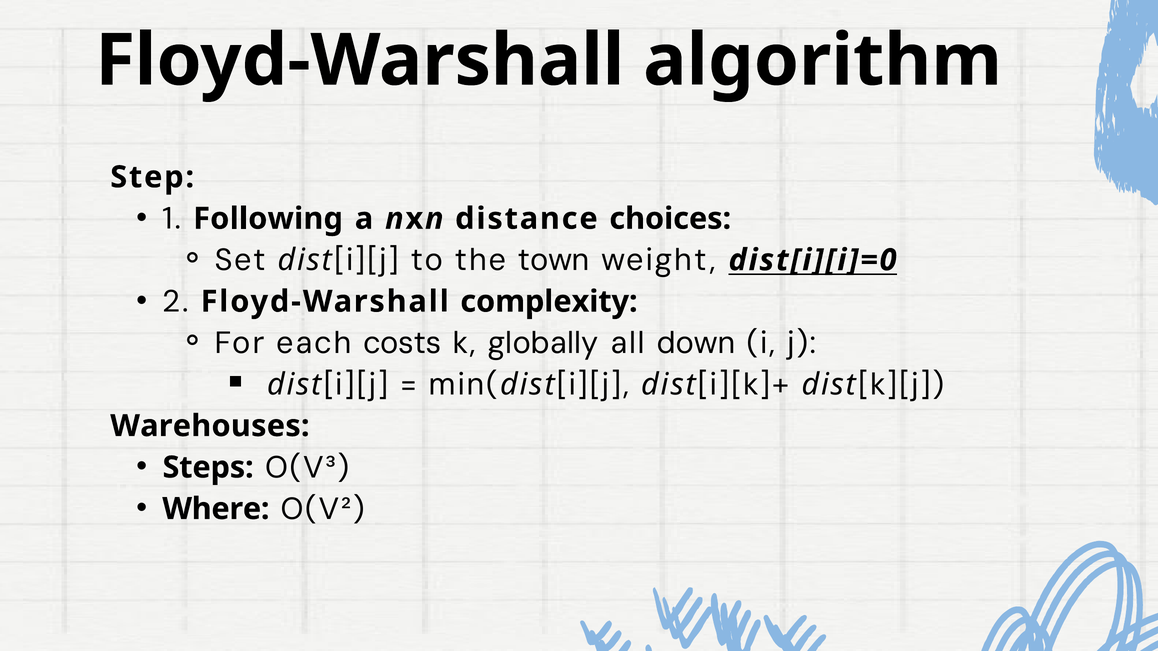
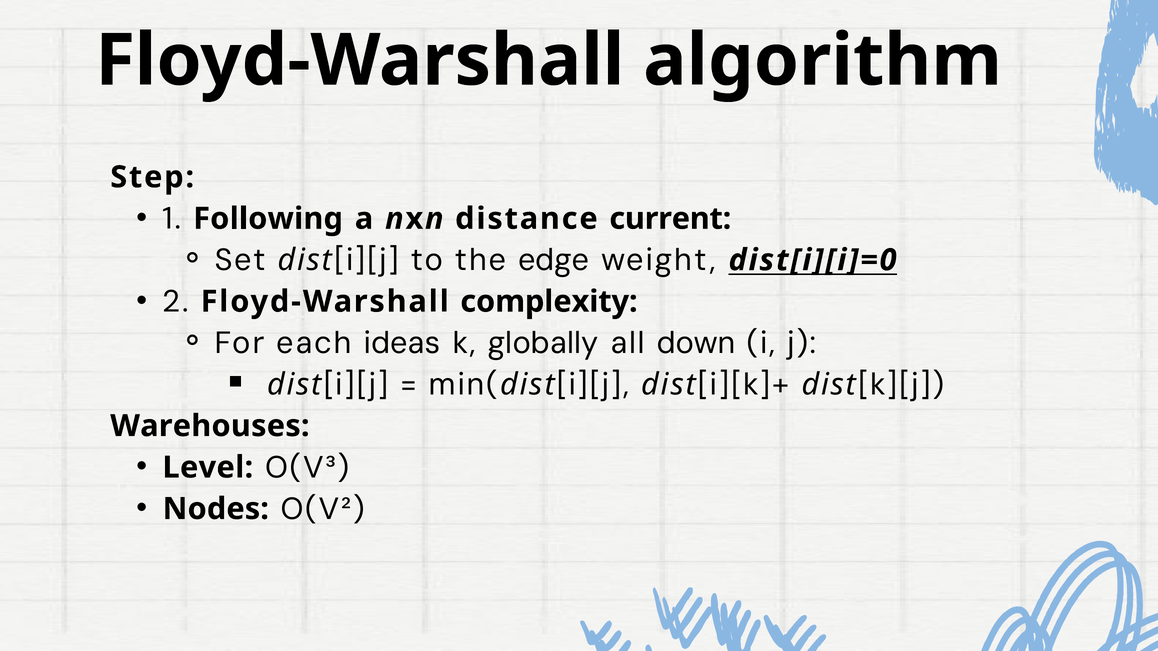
choices: choices -> current (670, 219)
town: town -> edge (554, 260)
costs: costs -> ideas (402, 343)
Steps: Steps -> Level (208, 468)
Where: Where -> Nodes (216, 509)
